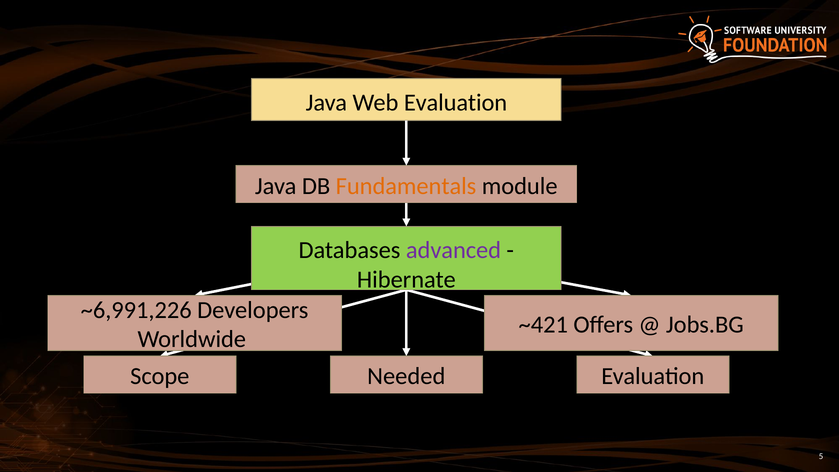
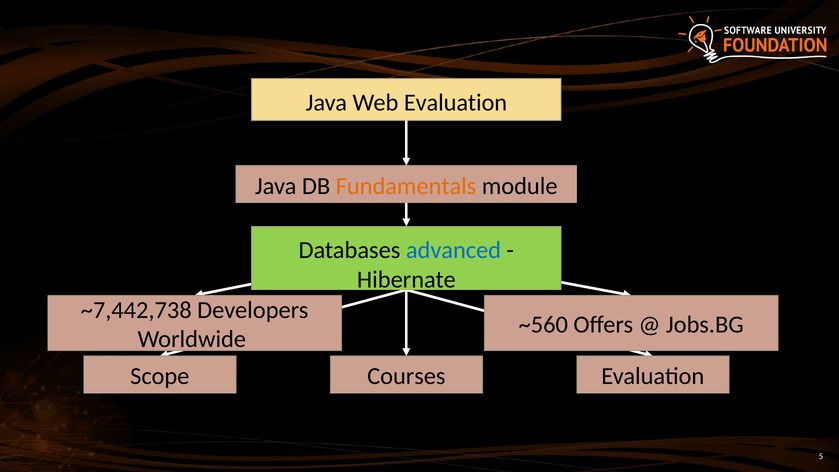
advanced colour: purple -> blue (453, 250)
~6,991,226: ~6,991,226 -> ~7,442,738 (136, 310)
~421: ~421 -> ~560 (543, 325)
Needed: Needed -> Courses (406, 376)
